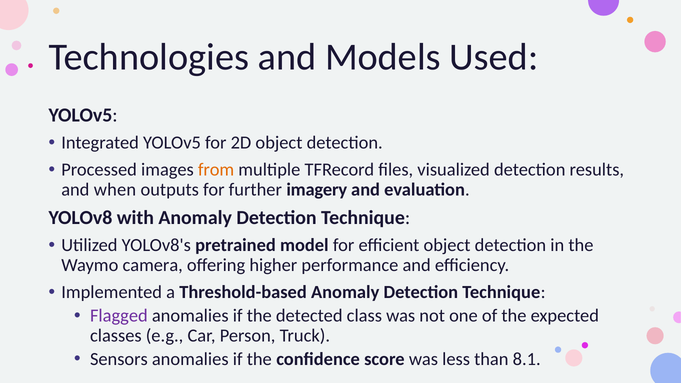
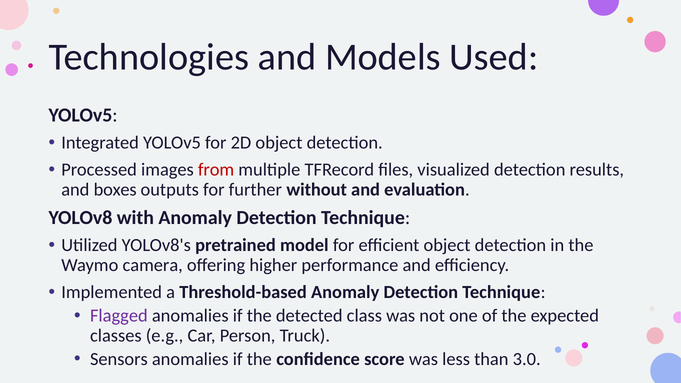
from colour: orange -> red (216, 170)
when: when -> boxes (115, 190)
imagery: imagery -> without (317, 190)
8.1: 8.1 -> 3.0 (527, 359)
